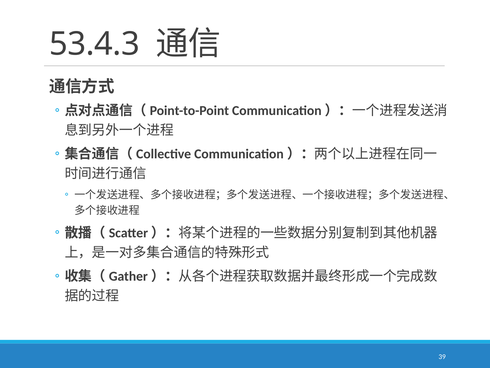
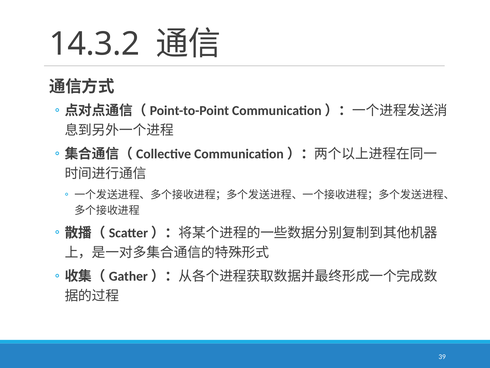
53.4.3: 53.4.3 -> 14.3.2 (94, 44)
